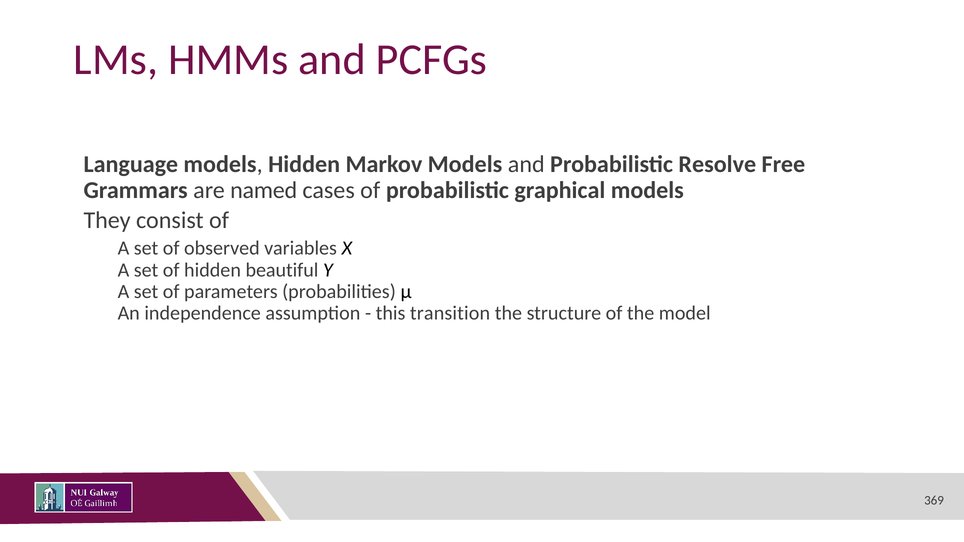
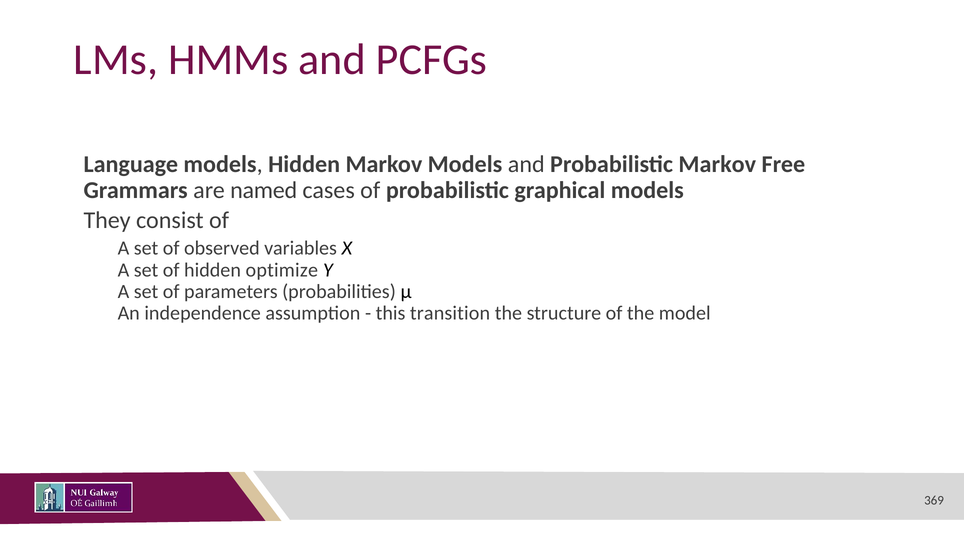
Probabilistic Resolve: Resolve -> Markov (717, 164)
beautiful: beautiful -> optimize (282, 270)
